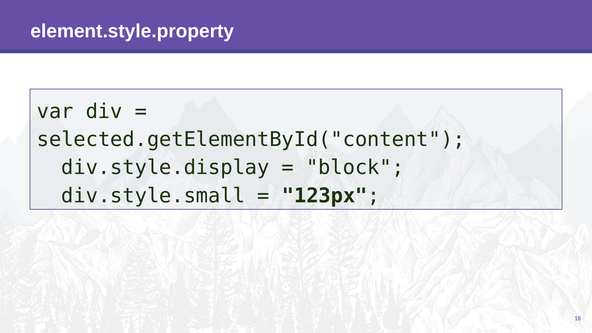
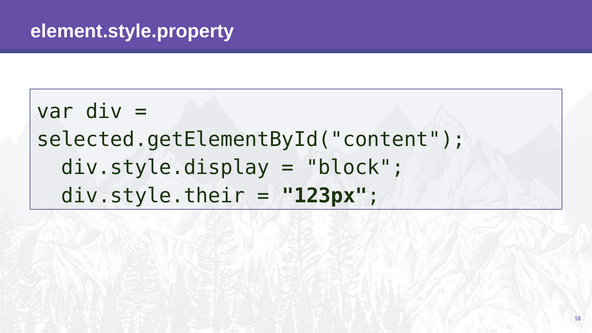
div.style.small: div.style.small -> div.style.their (153, 196)
